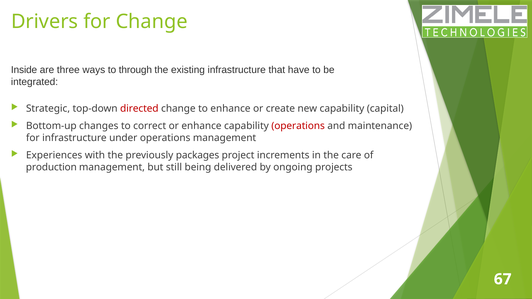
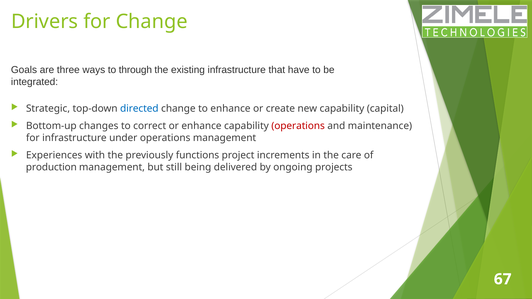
Inside: Inside -> Goals (24, 70)
directed colour: red -> blue (139, 109)
packages: packages -> functions (198, 155)
